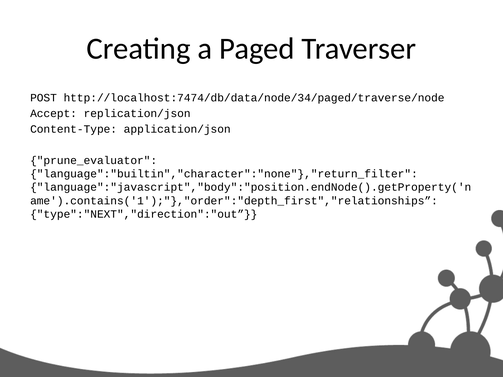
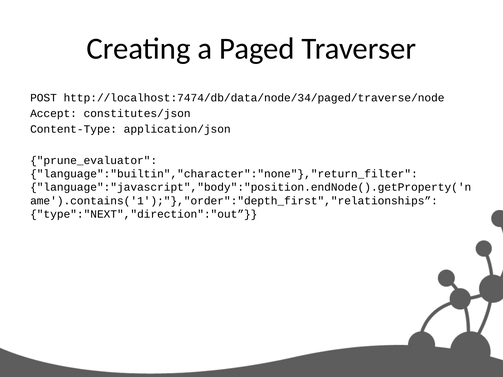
replication/json: replication/json -> constitutes/json (137, 114)
